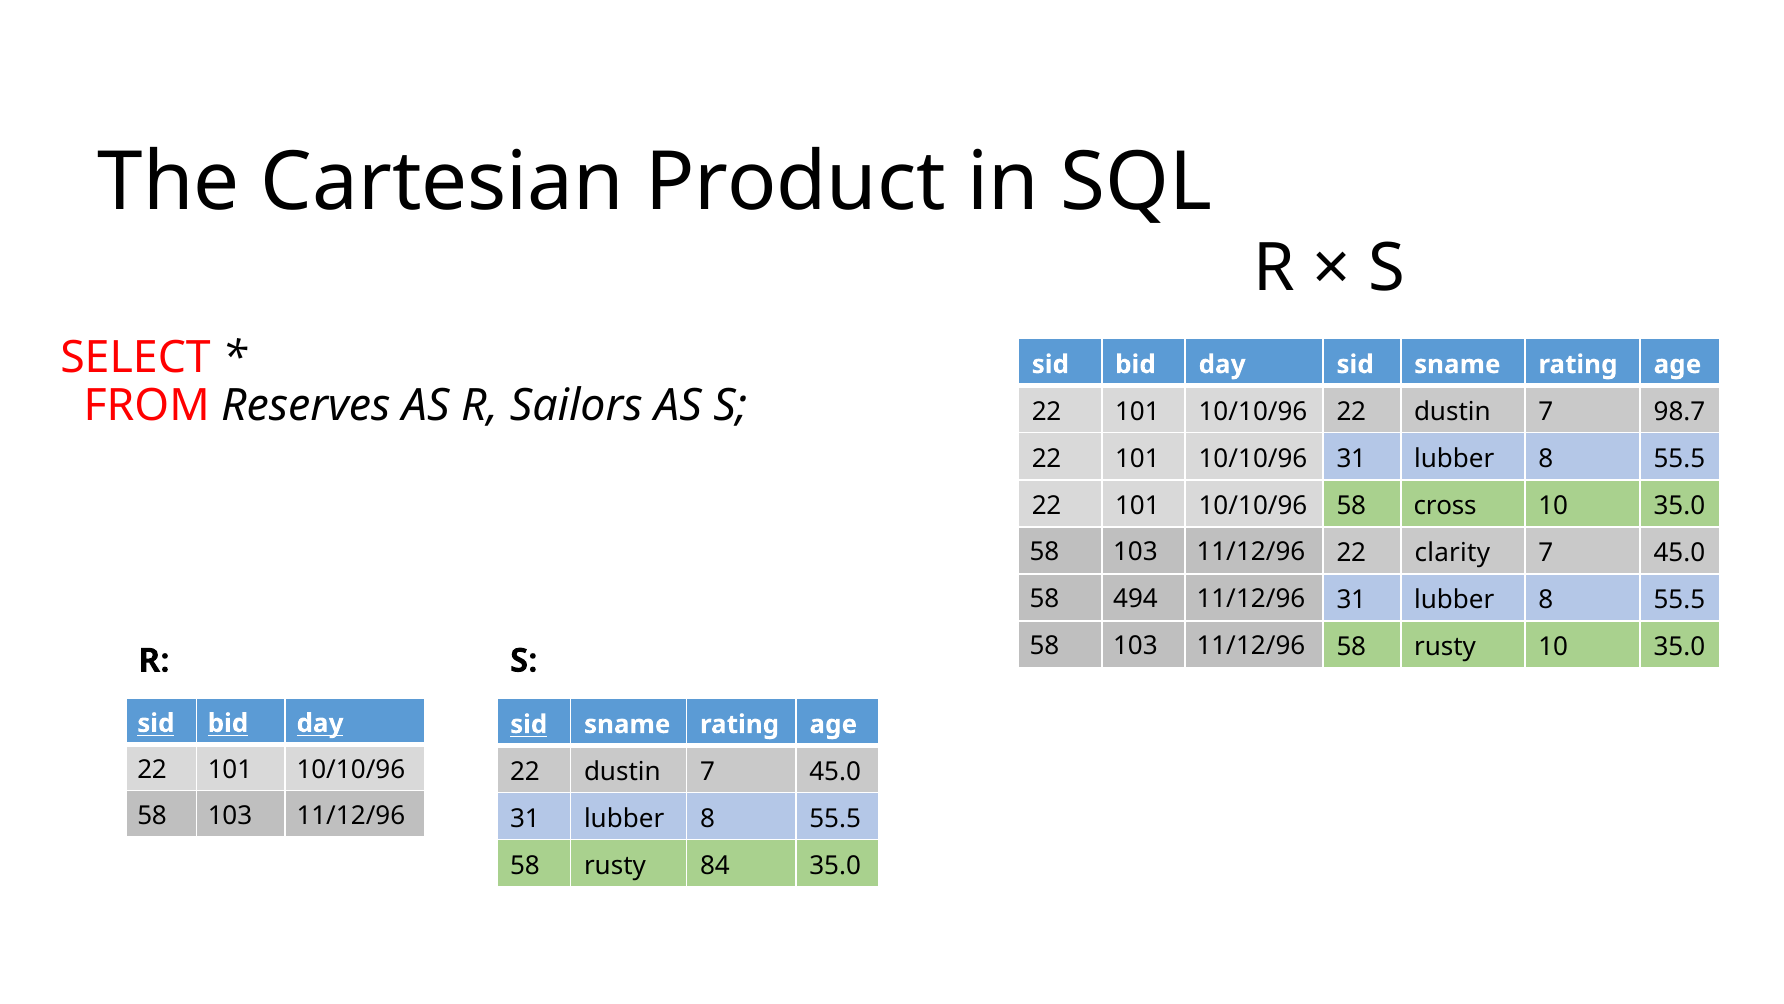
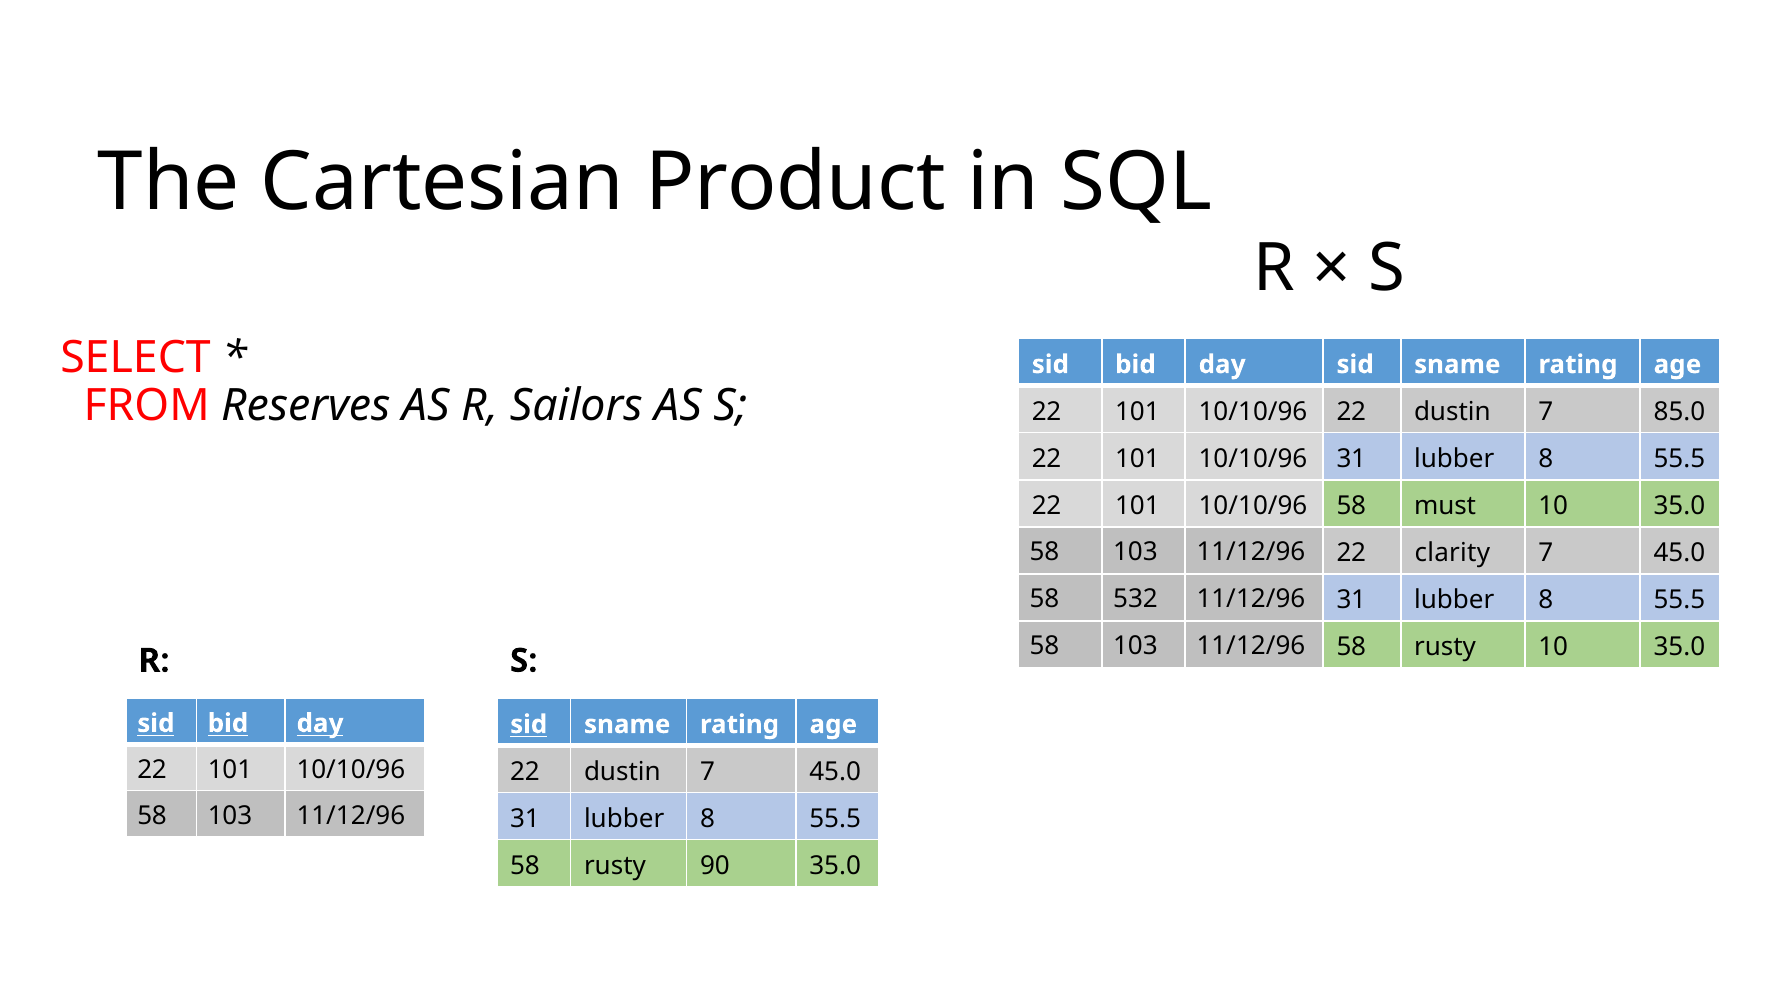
98.7: 98.7 -> 85.0 (1679, 411)
cross: cross -> must (1445, 505)
494: 494 -> 532 (1135, 599)
84: 84 -> 90 (715, 865)
